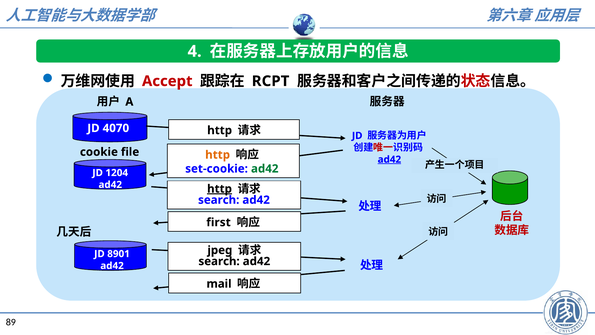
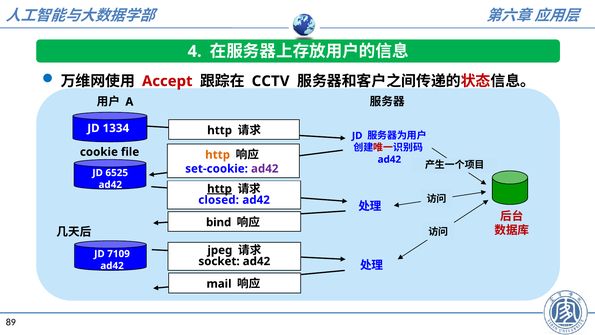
RCPT: RCPT -> CCTV (271, 81)
4070: 4070 -> 1334 (116, 128)
ad42 underline: present -> none (389, 159)
ad42 colour: green -> purple (265, 169)
1204: 1204 -> 6525 (117, 173)
search: search -> closed (219, 200)
first: first -> bind (219, 222)
8901: 8901 -> 7109 (119, 254)
search: search -> socket (219, 261)
